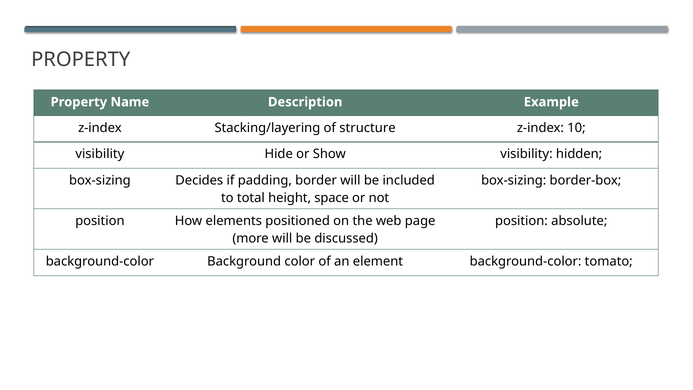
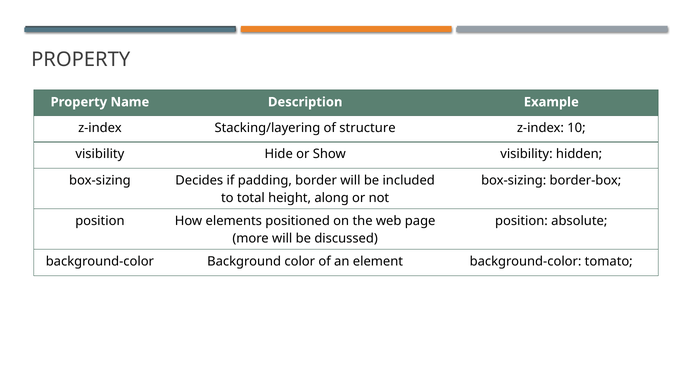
space: space -> along (332, 198)
